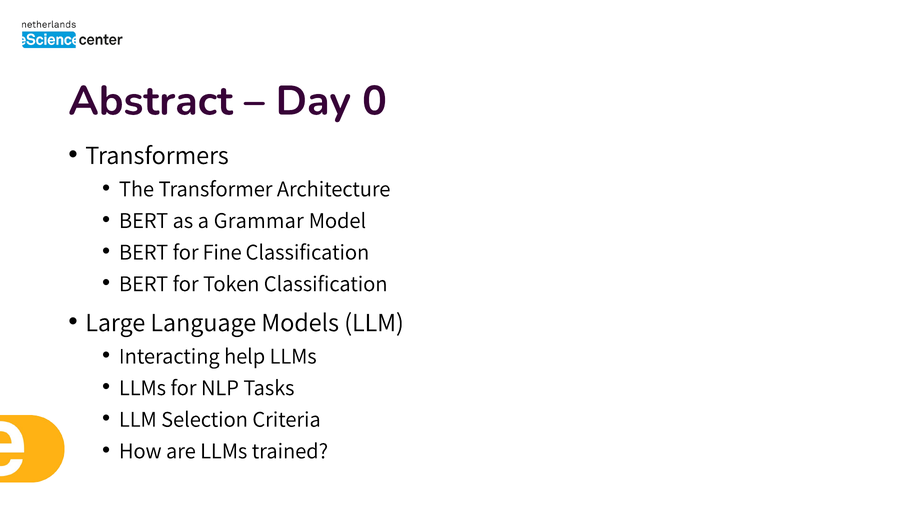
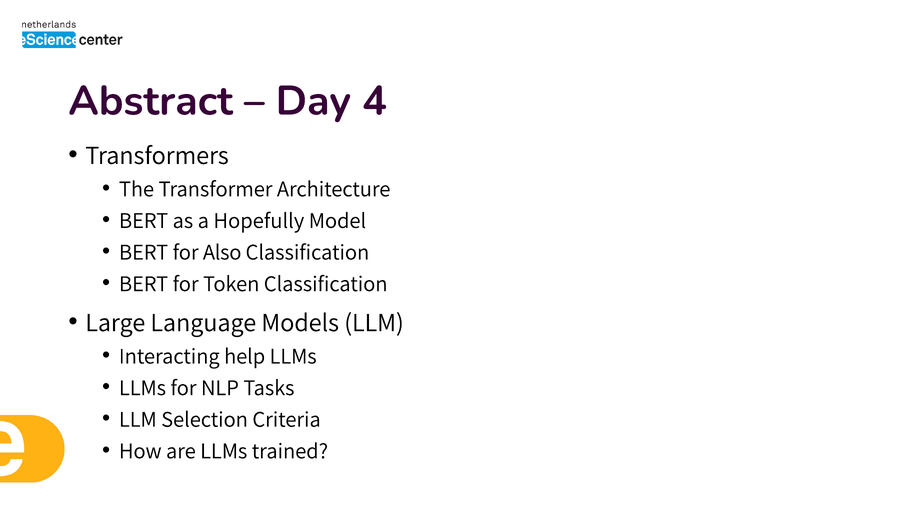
0: 0 -> 4 (374, 101)
Grammar: Grammar -> Hopefully (259, 221)
Fine: Fine -> Also (222, 252)
